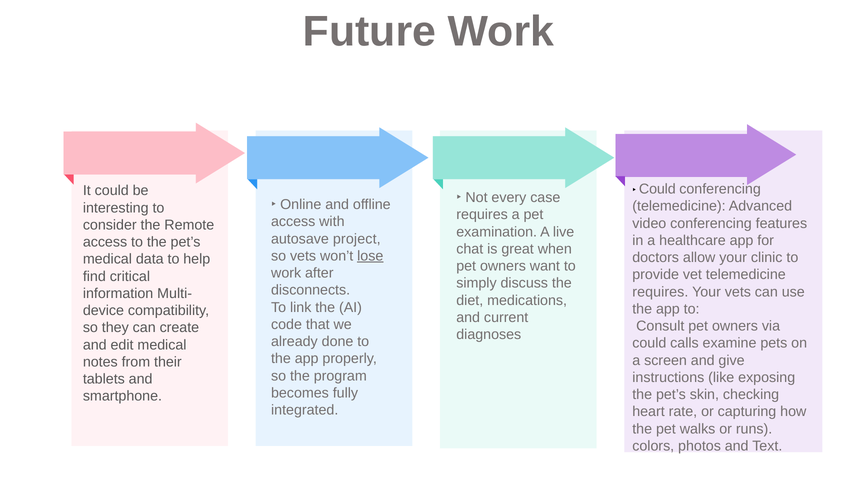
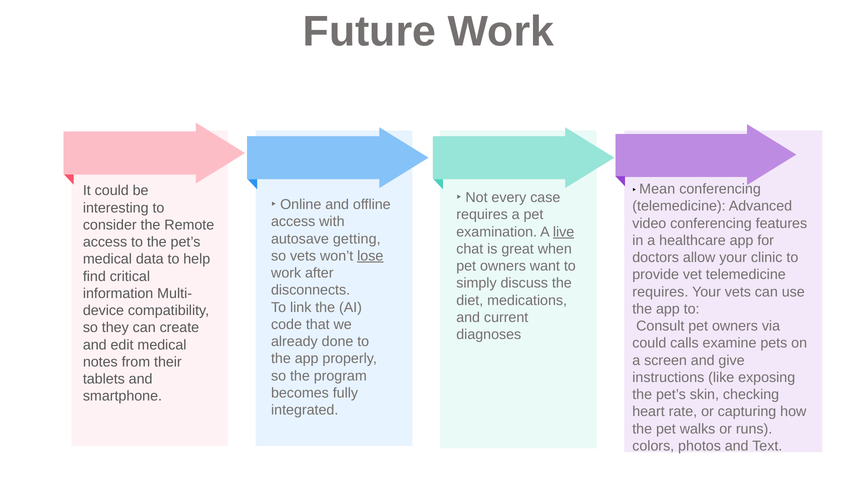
Could: Could -> Mean (657, 189)
live underline: none -> present (564, 232)
project: project -> getting (357, 239)
